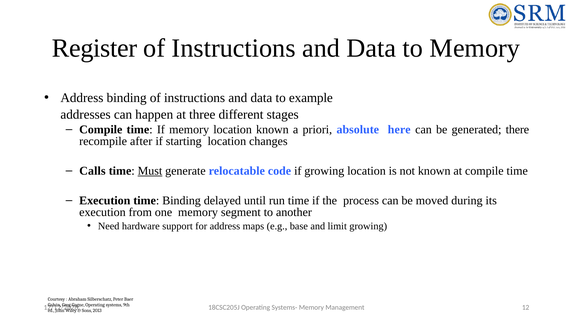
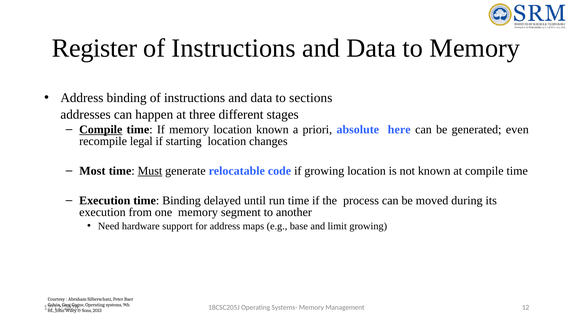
example: example -> sections (311, 98)
Compile underline: none -> present (101, 130)
there: there -> even (517, 130)
after: after -> legal (141, 141)
Calls: Calls -> Most (92, 171)
